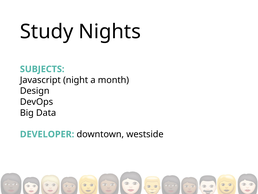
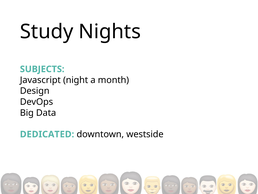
DEVELOPER: DEVELOPER -> DEDICATED (47, 134)
